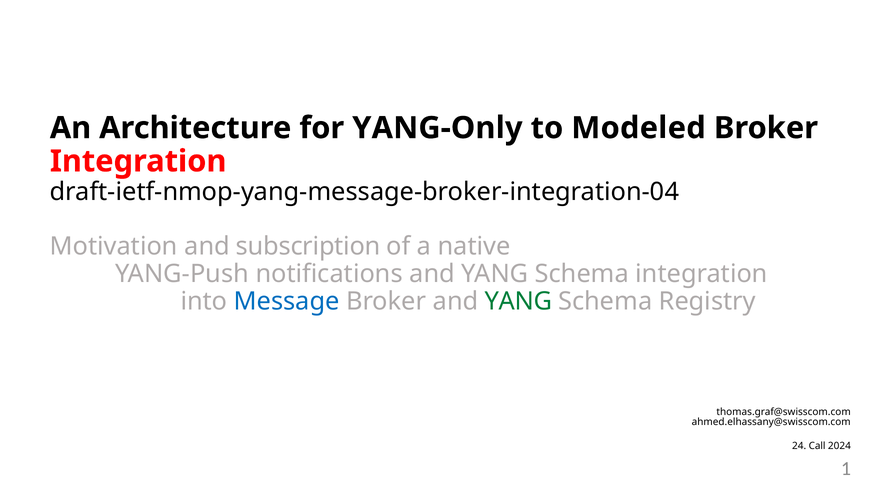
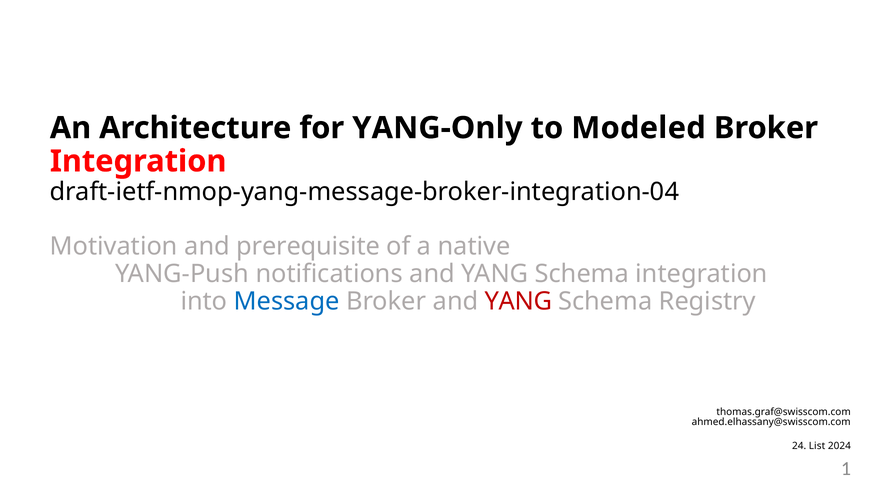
subscription: subscription -> prerequisite (308, 246)
YANG colour: green -> red (518, 301)
Call: Call -> List (817, 446)
